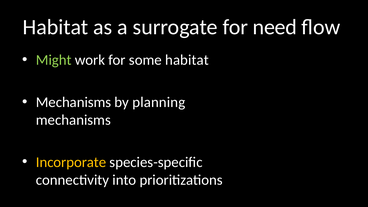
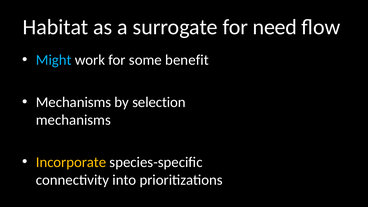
Might colour: light green -> light blue (54, 60)
some habitat: habitat -> benefit (187, 60)
planning: planning -> selection (159, 102)
